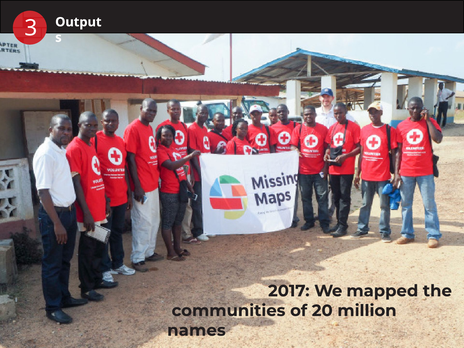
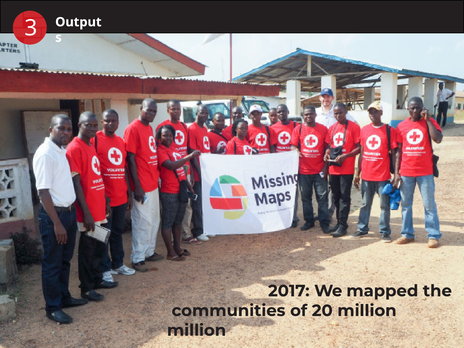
names: names -> million (197, 330)
